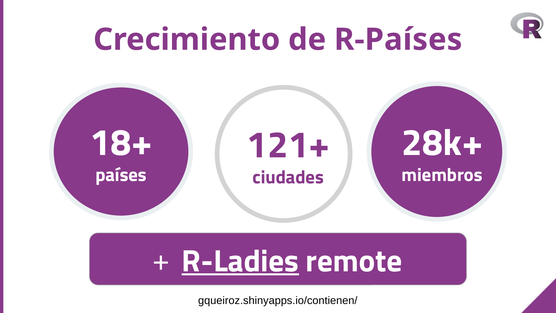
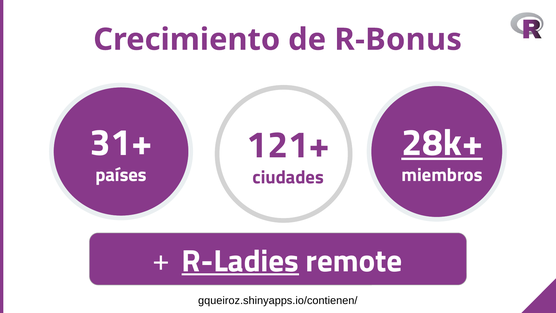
R-Países: R-Países -> R-Bonus (398, 40)
18+: 18+ -> 31+ (121, 143)
28k+ underline: none -> present (442, 143)
